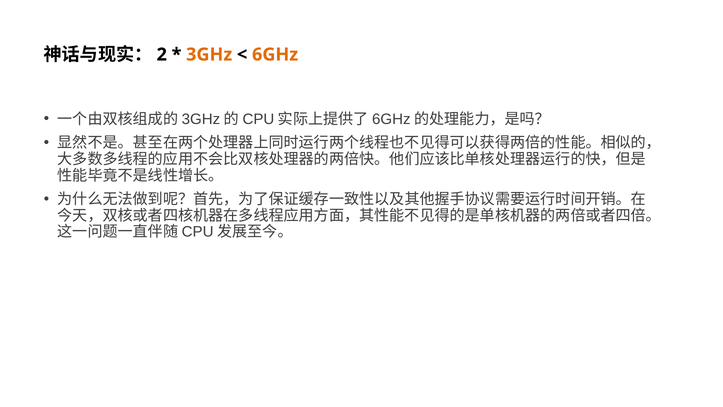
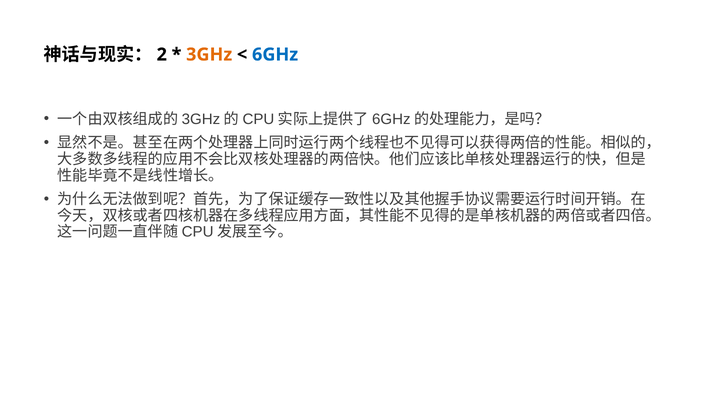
6GHz colour: orange -> blue (275, 55)
